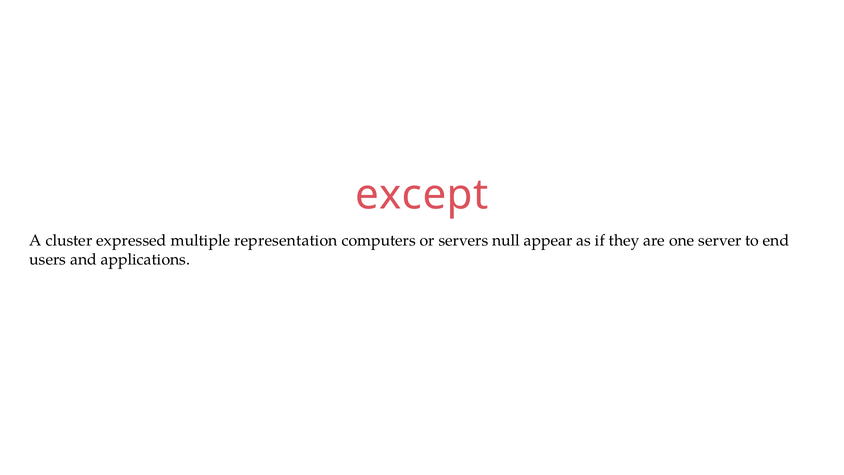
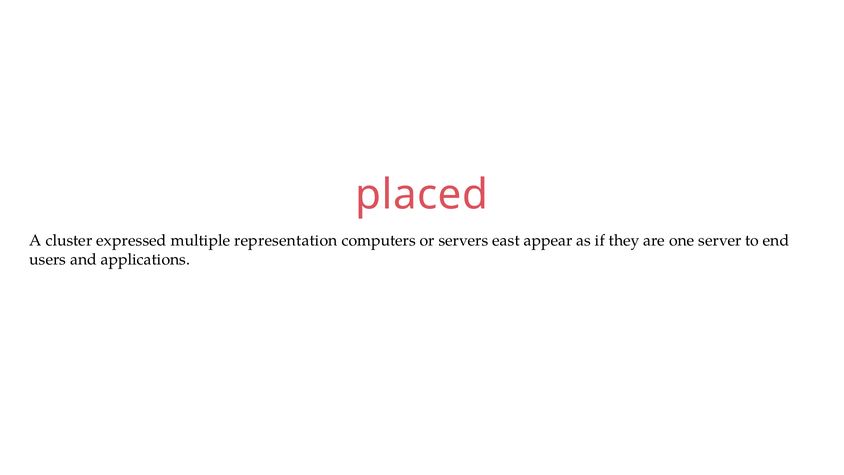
except: except -> placed (422, 195)
null: null -> east (506, 241)
